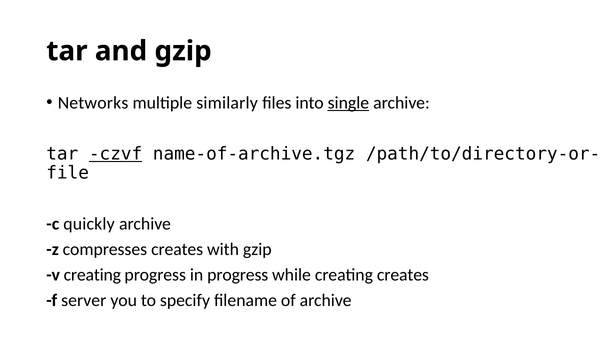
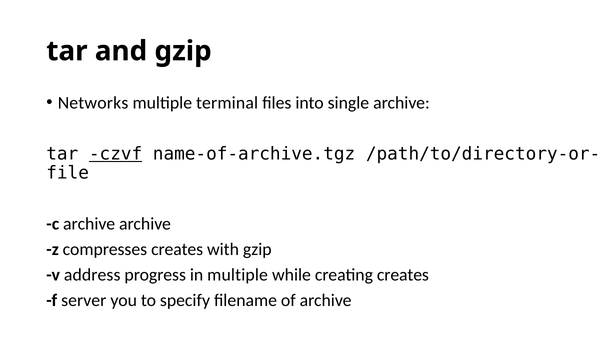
similarly: similarly -> terminal (227, 103)
single underline: present -> none (348, 103)
c quickly: quickly -> archive (89, 224)
v creating: creating -> address (92, 275)
in progress: progress -> multiple (238, 275)
